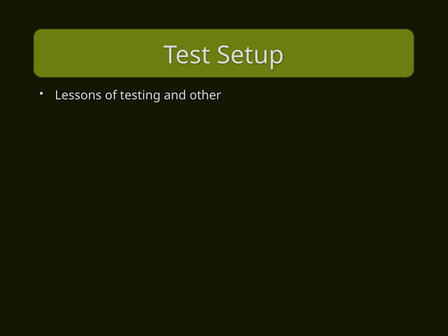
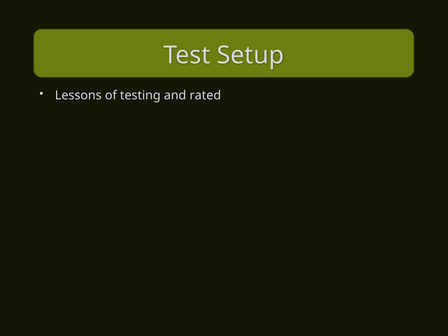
other: other -> rated (205, 95)
